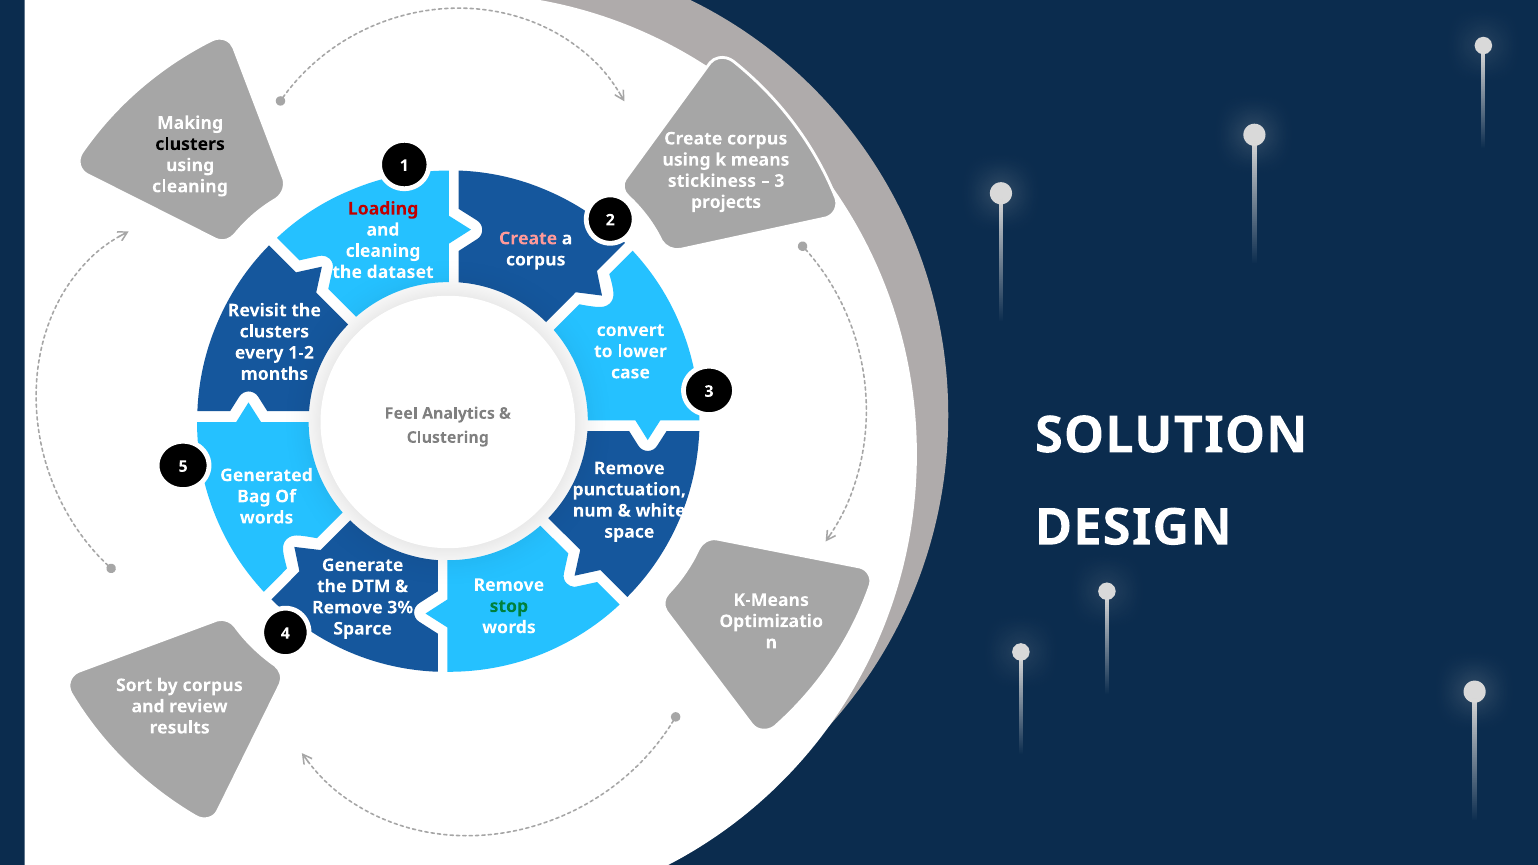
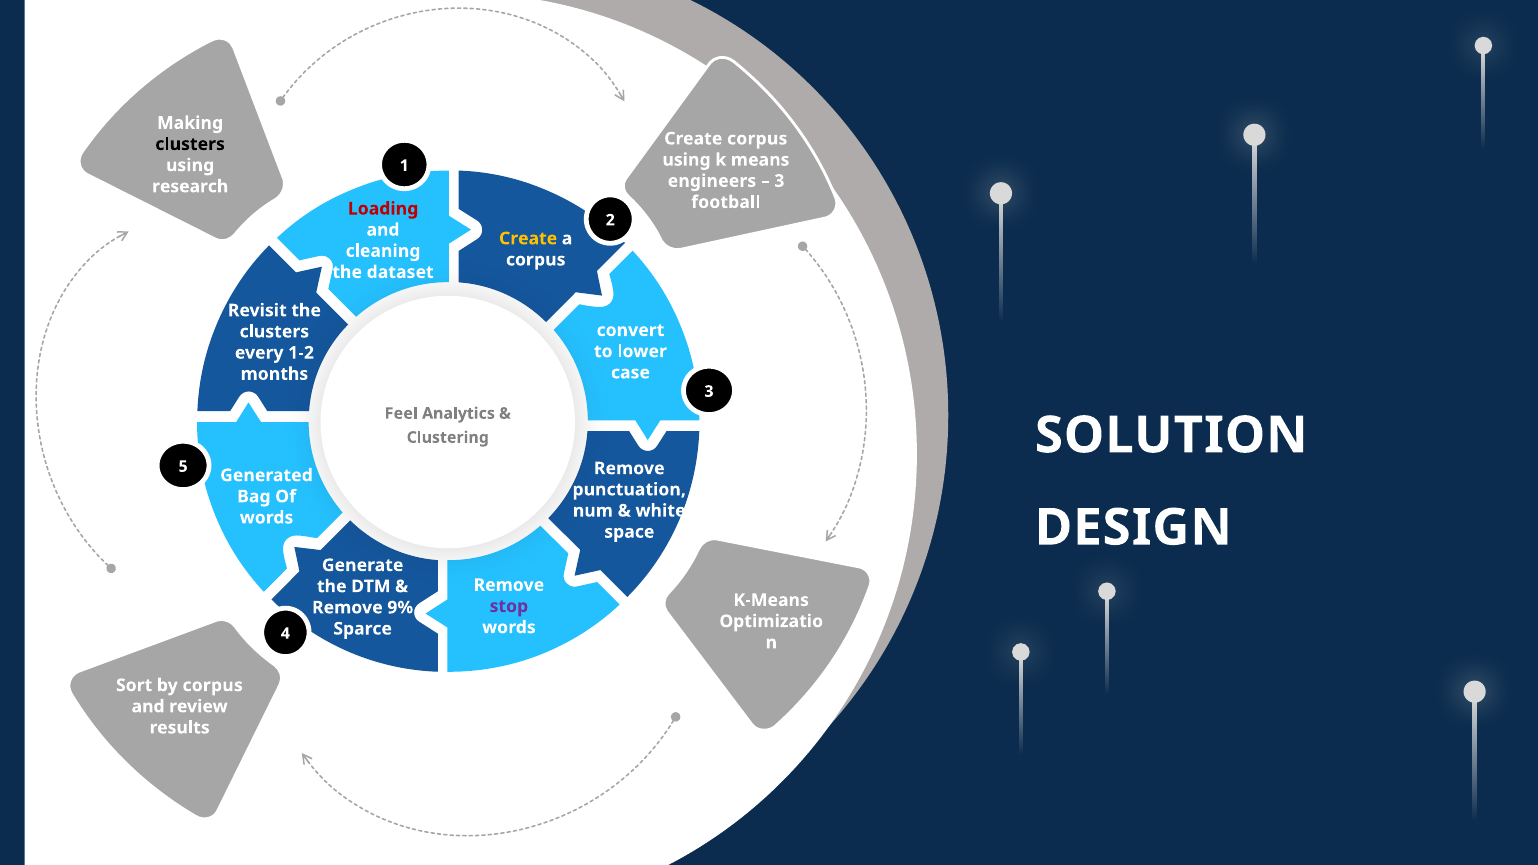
stickiness: stickiness -> engineers (712, 181)
cleaning: cleaning -> research (190, 187)
projects: projects -> football (726, 202)
Create colour: pink -> yellow (528, 239)
stop colour: green -> purple (509, 606)
3%: 3% -> 9% (400, 608)
